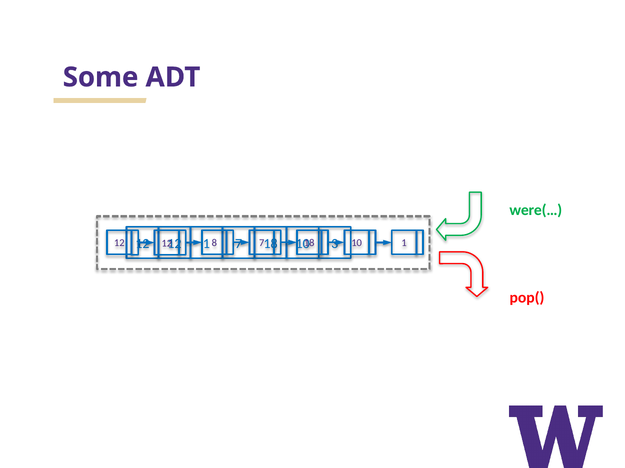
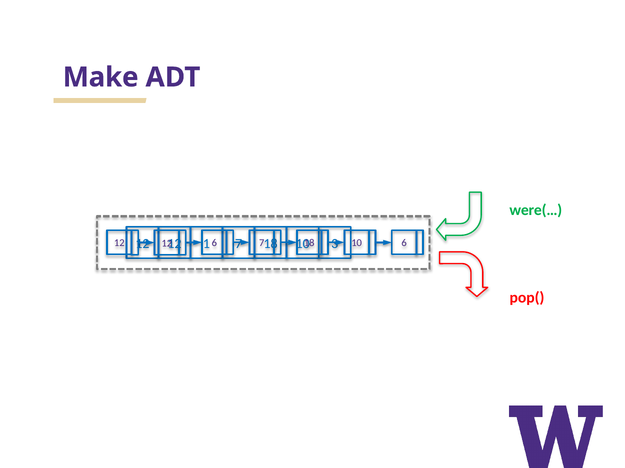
Some: Some -> Make (101, 77)
8: 8 -> 6 (214, 243)
10 1: 1 -> 6 (404, 243)
